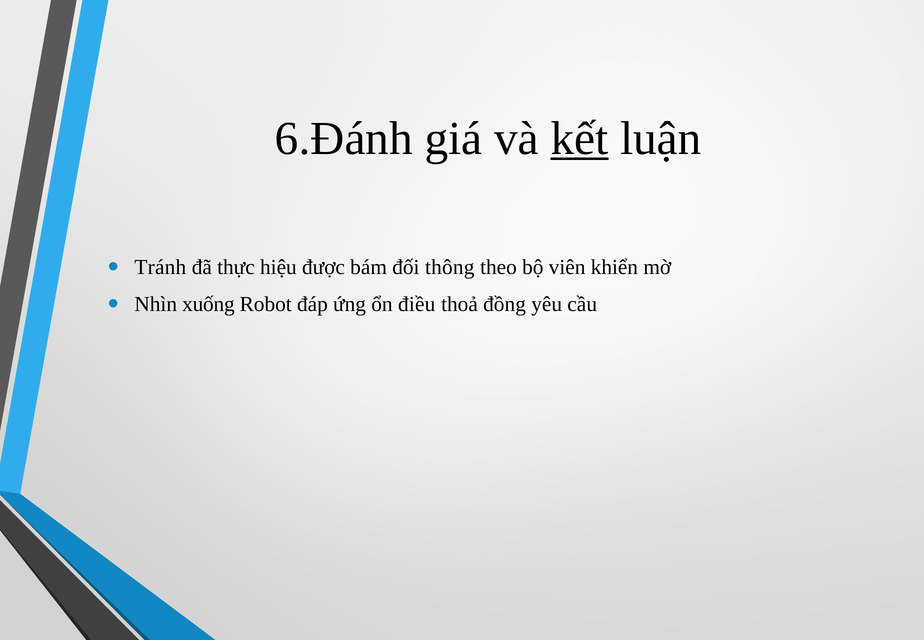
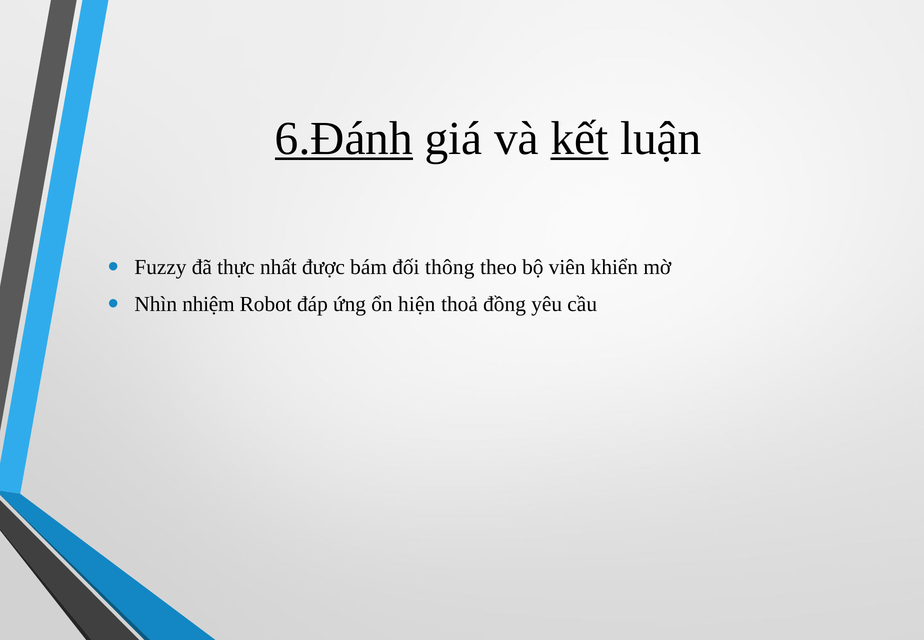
6.Đánh underline: none -> present (344, 138)
Tránh: Tránh -> Fuzzy (160, 267)
hiệu: hiệu -> nhất (278, 267)
xuống: xuống -> nhiệm (208, 304)
điều: điều -> hiện (417, 304)
